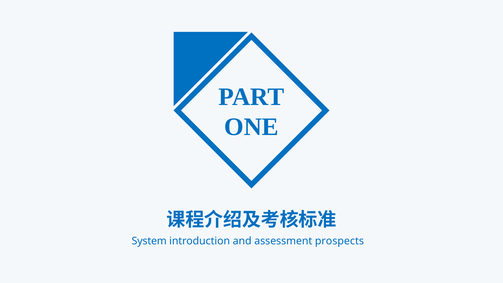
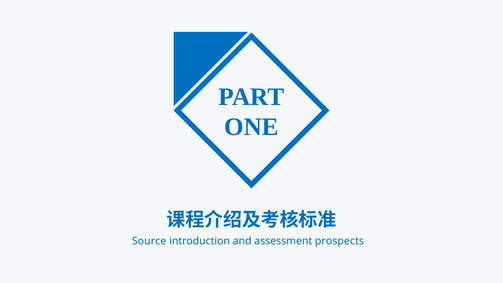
System: System -> Source (149, 241)
